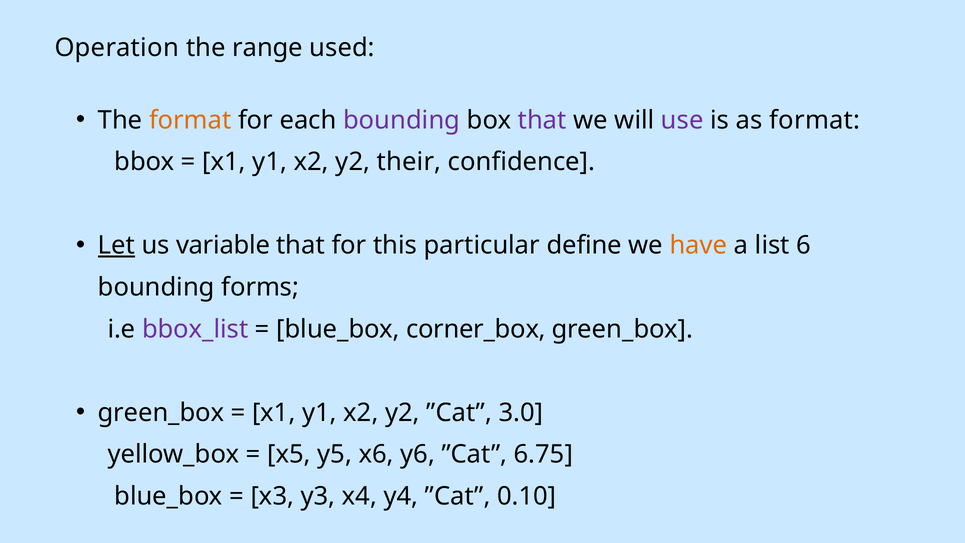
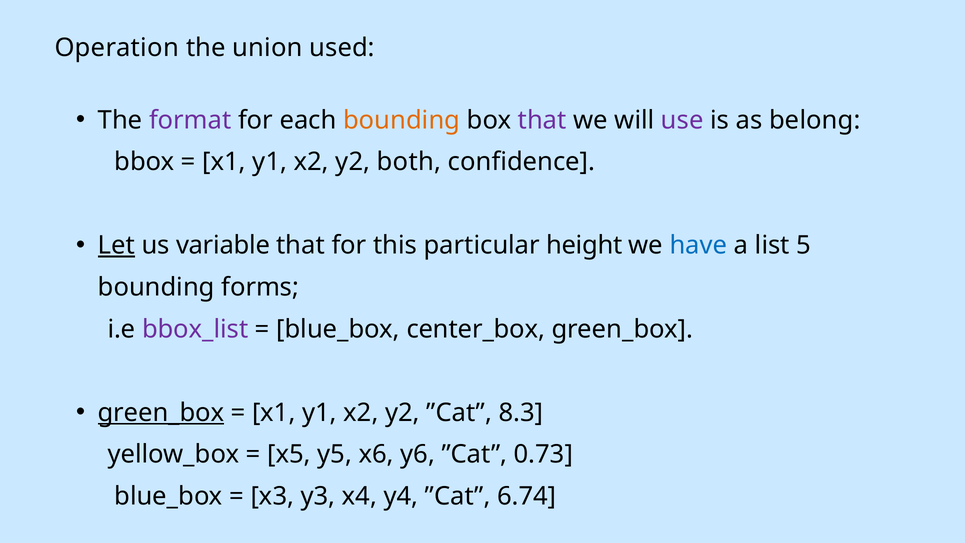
range: range -> union (267, 48)
format colour: orange -> purple (190, 120)
bounding colour: purple -> orange (402, 120)
as format: format -> belong (815, 120)
their: their -> both (409, 162)
define: define -> height (584, 245)
have colour: orange -> blue (698, 245)
6: 6 -> 5 (804, 245)
corner_box: corner_box -> center_box (476, 329)
green_box underline: none -> present (161, 412)
3.0: 3.0 -> 8.3 (521, 412)
6.75: 6.75 -> 0.73 (543, 454)
0.10: 0.10 -> 6.74 (527, 496)
